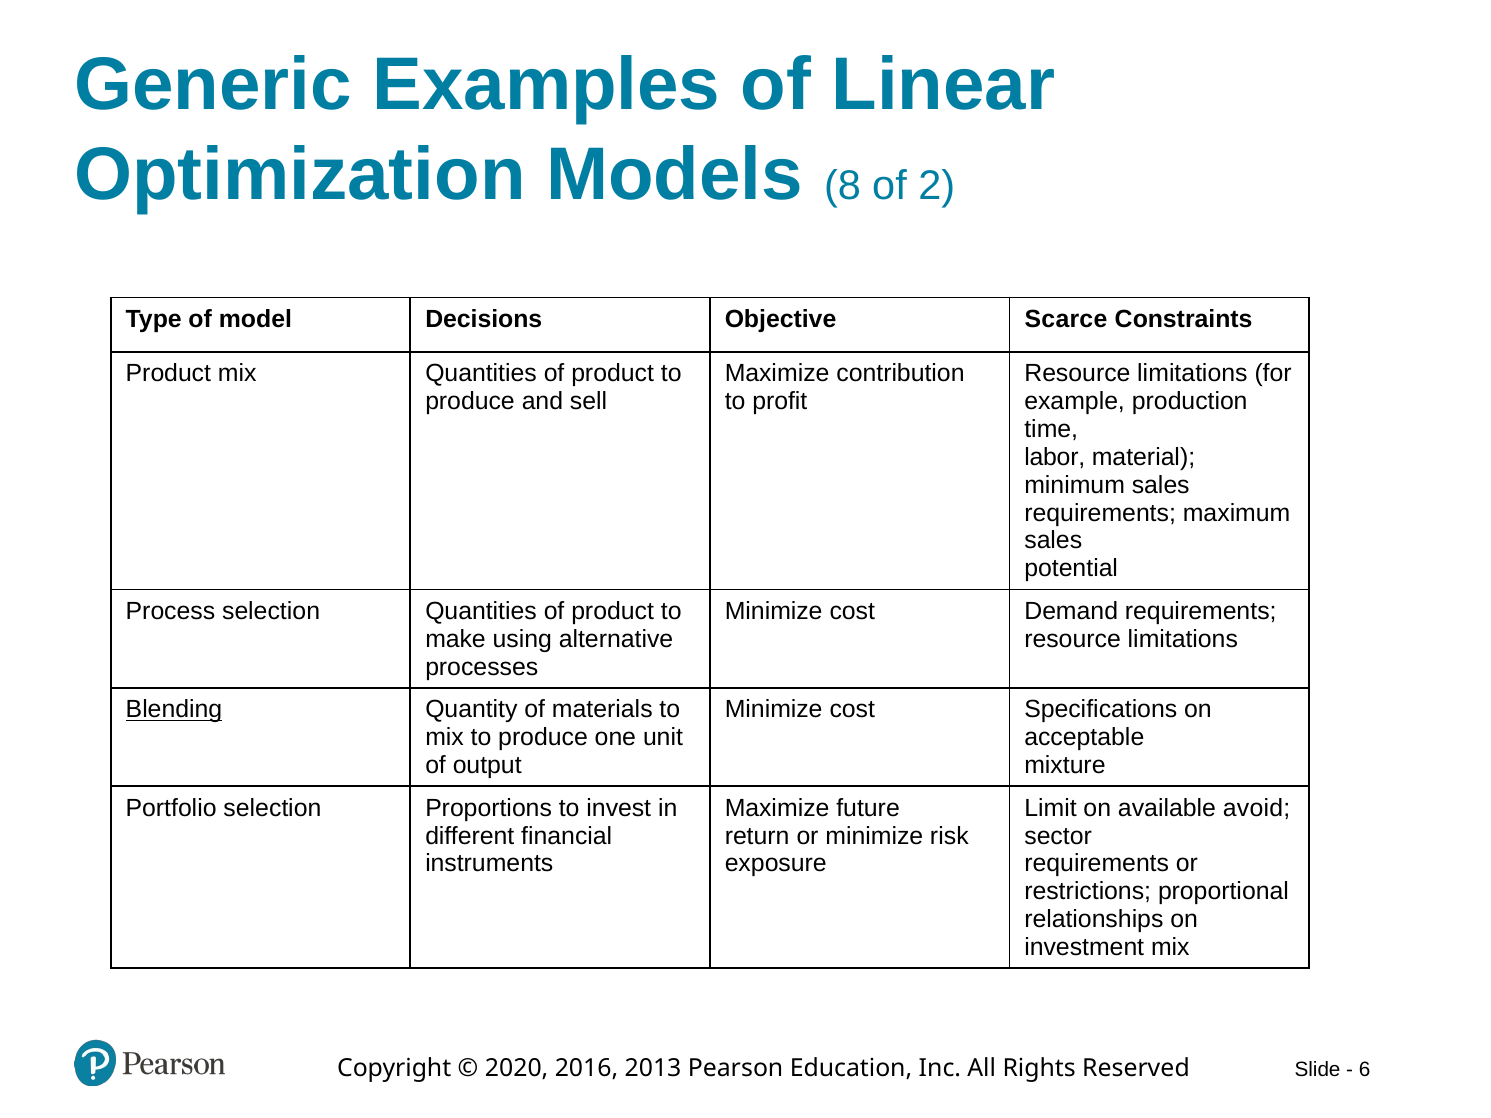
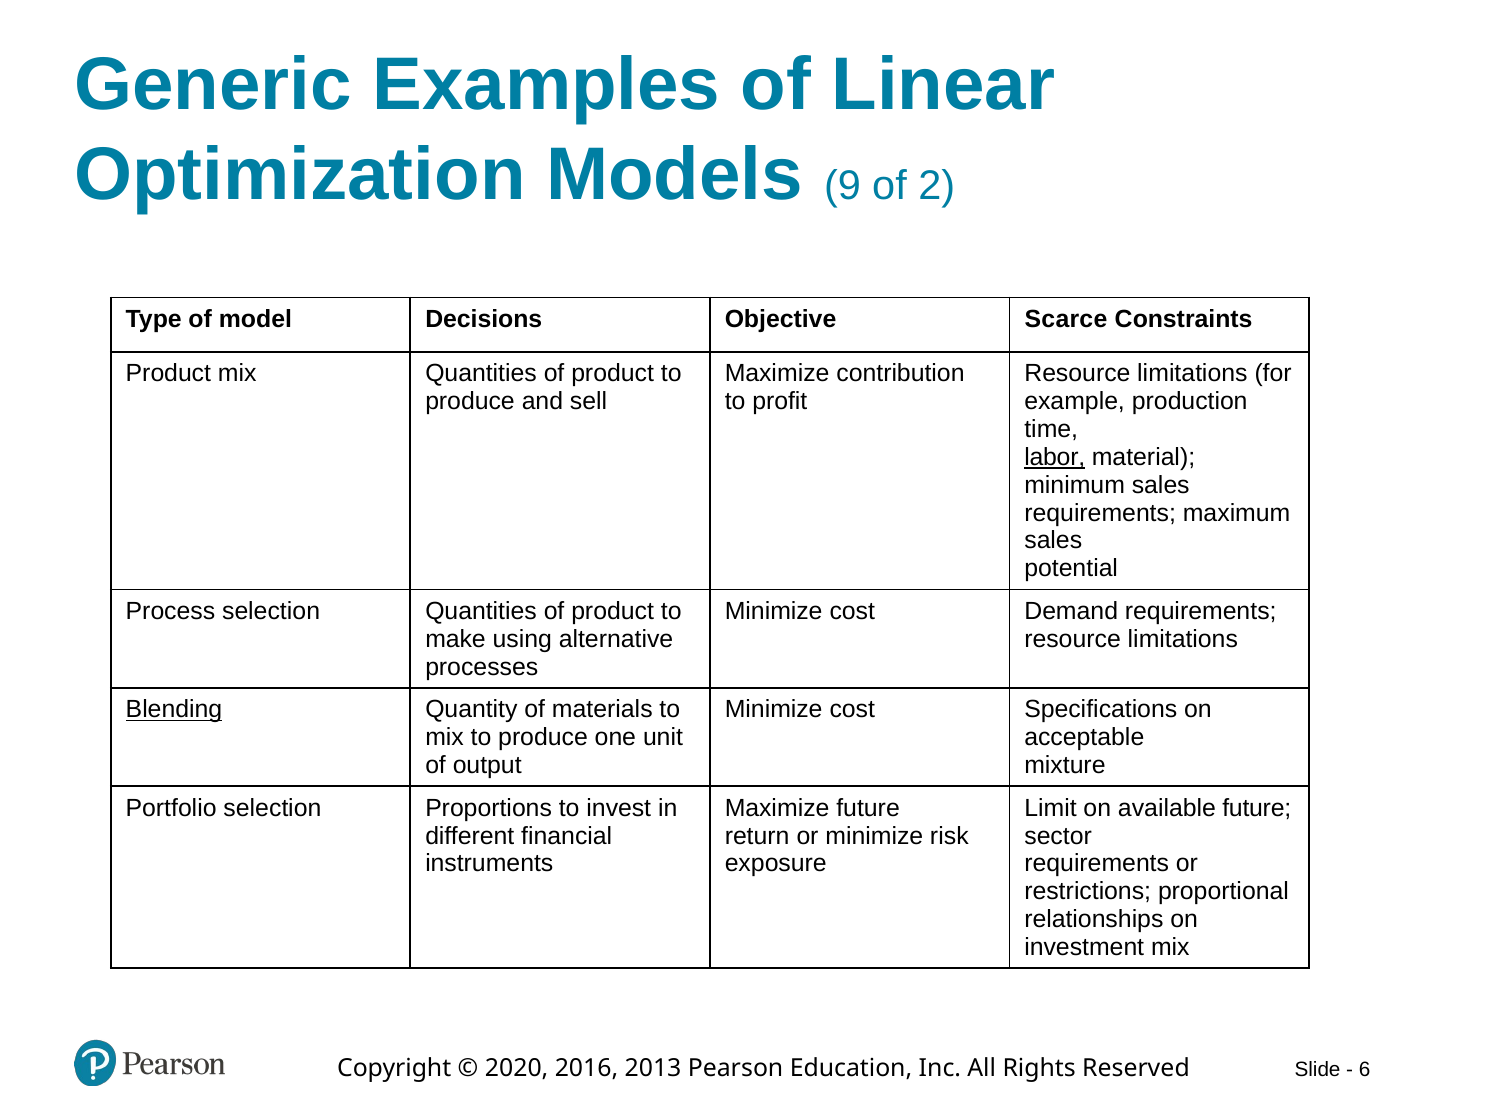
8: 8 -> 9 (842, 185)
labor underline: none -> present (1055, 457)
available avoid: avoid -> future (1257, 808)
